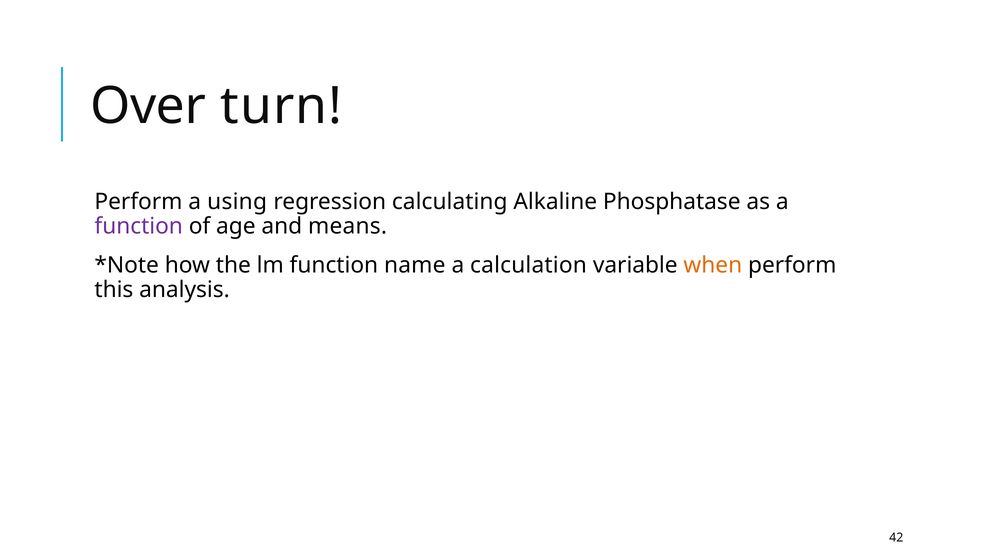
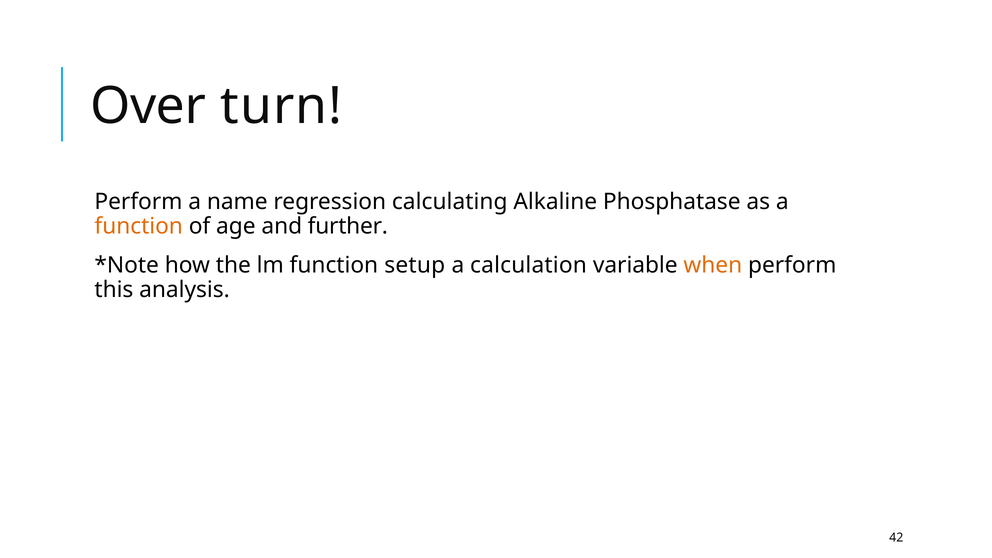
using: using -> name (237, 202)
function colour: purple -> orange (139, 226)
means: means -> further (348, 226)
name: name -> setup (415, 265)
